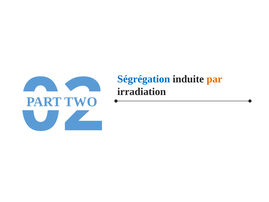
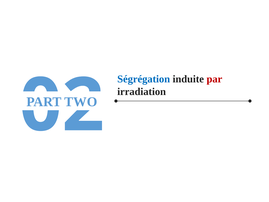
par colour: orange -> red (214, 79)
